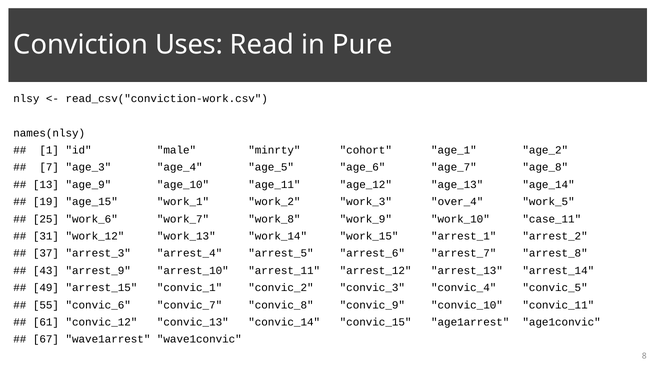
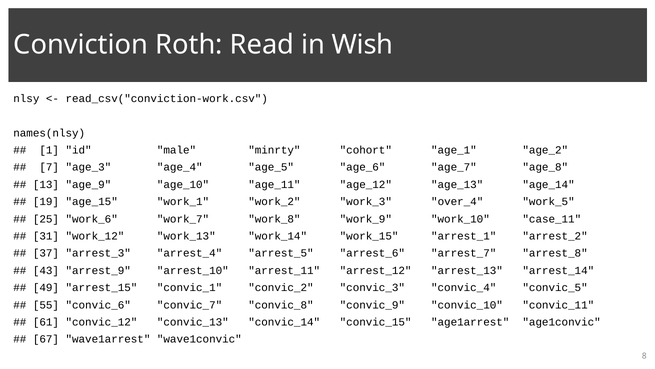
Uses: Uses -> Roth (189, 45)
Pure: Pure -> Wish (363, 45)
